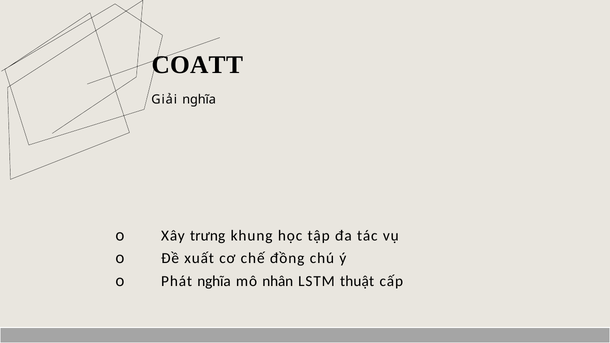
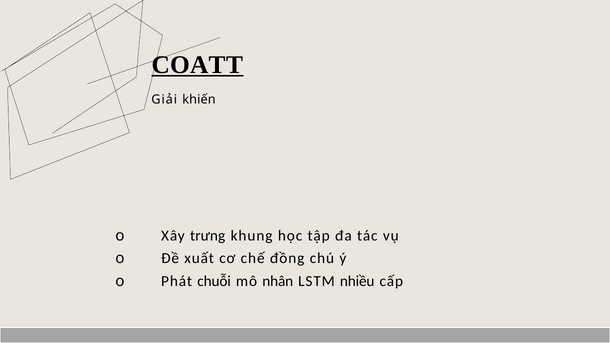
COATT underline: none -> present (197, 65)
Giải nghĩa: nghĩa -> khiến (199, 99)
Phát nghĩa: nghĩa -> chuỗi (214, 281)
thuật: thuật -> nhiều (357, 281)
